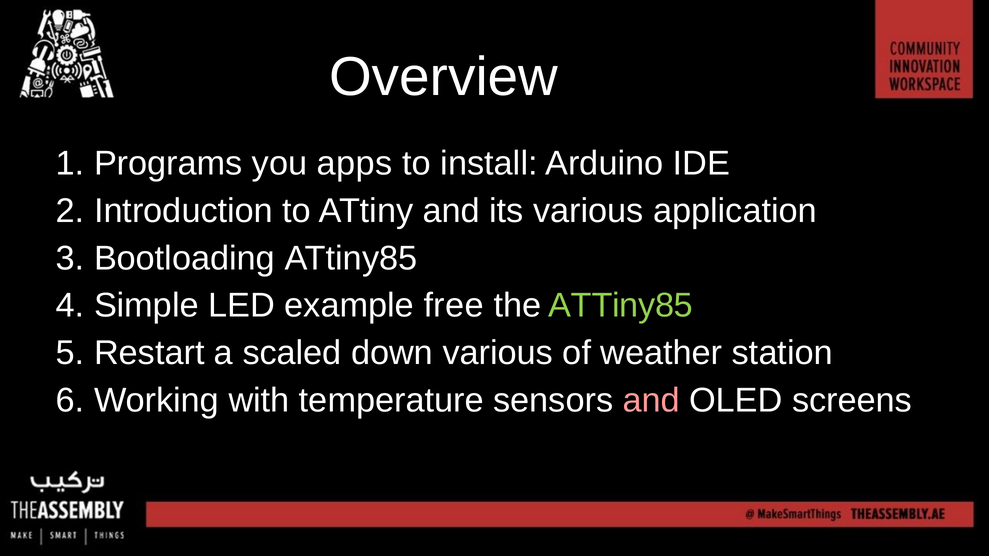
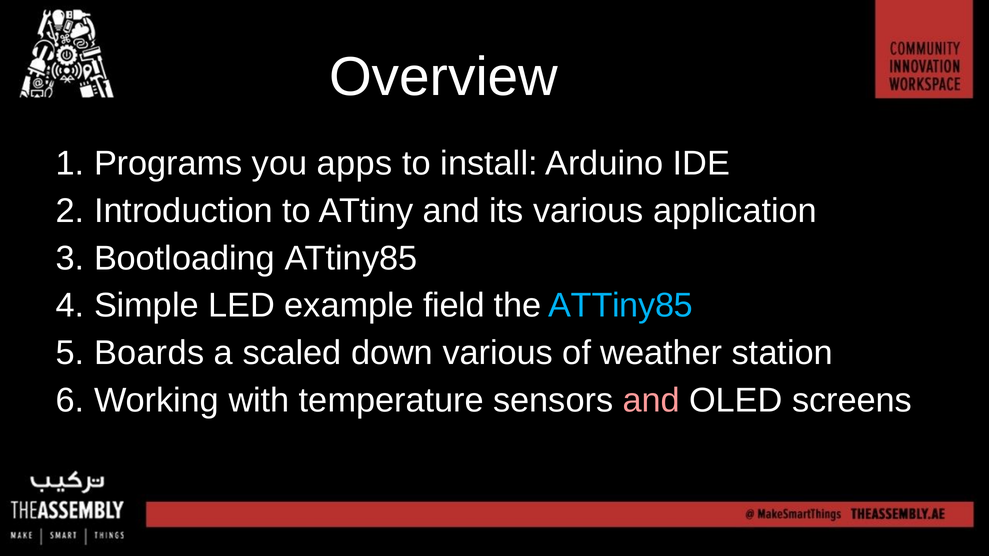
free: free -> field (454, 306)
ATTiny85 colour: light green -> light blue (621, 306)
Restart: Restart -> Boards (149, 353)
